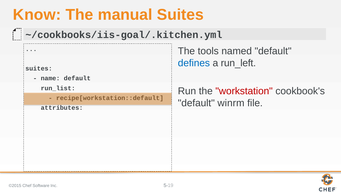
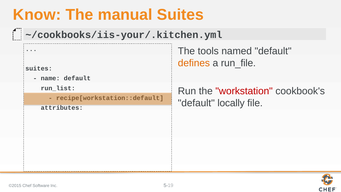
~/cookbooks/iis-goal/.kitchen.yml: ~/cookbooks/iis-goal/.kitchen.yml -> ~/cookbooks/iis-your/.kitchen.yml (124, 35)
defines colour: blue -> orange (194, 63)
run_left: run_left -> run_file (238, 63)
winrm: winrm -> locally (231, 103)
